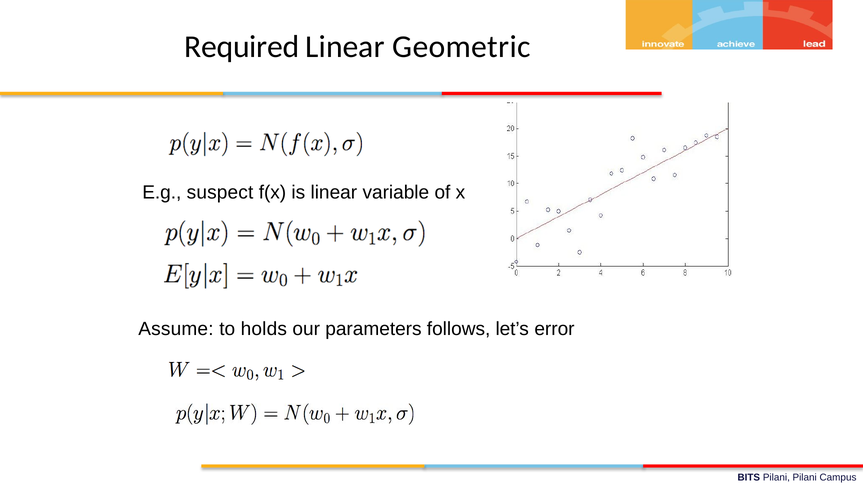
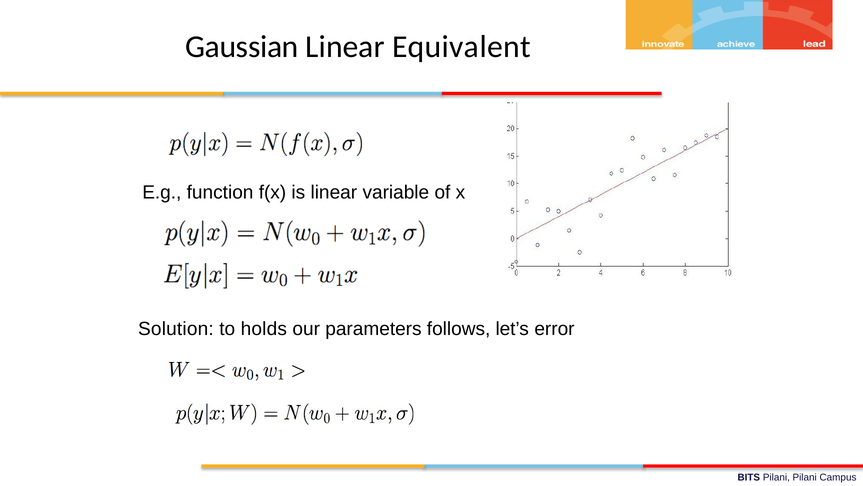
Required: Required -> Gaussian (242, 47)
Geometric: Geometric -> Equivalent (461, 47)
suspect: suspect -> function (220, 192)
Assume: Assume -> Solution (176, 329)
